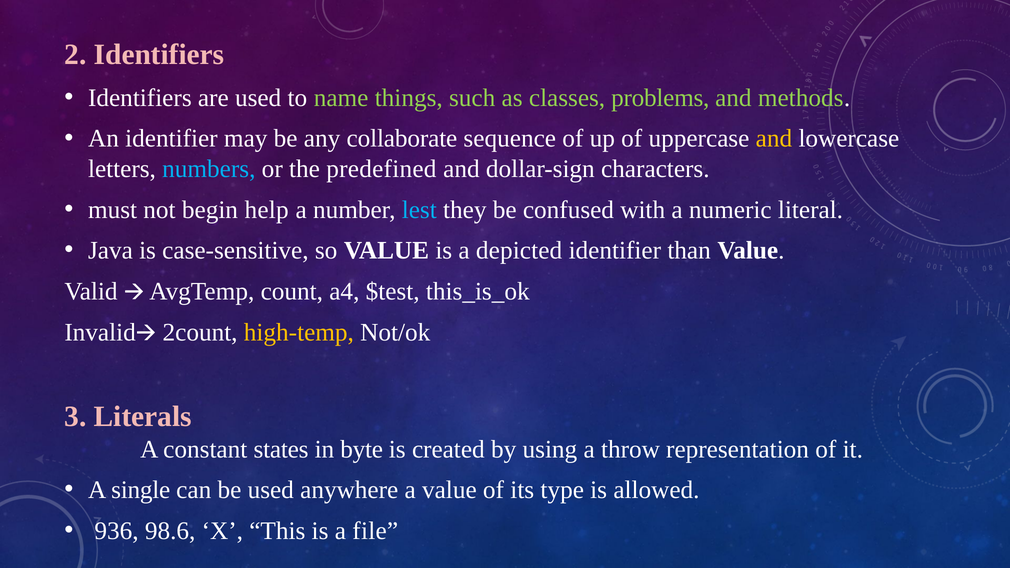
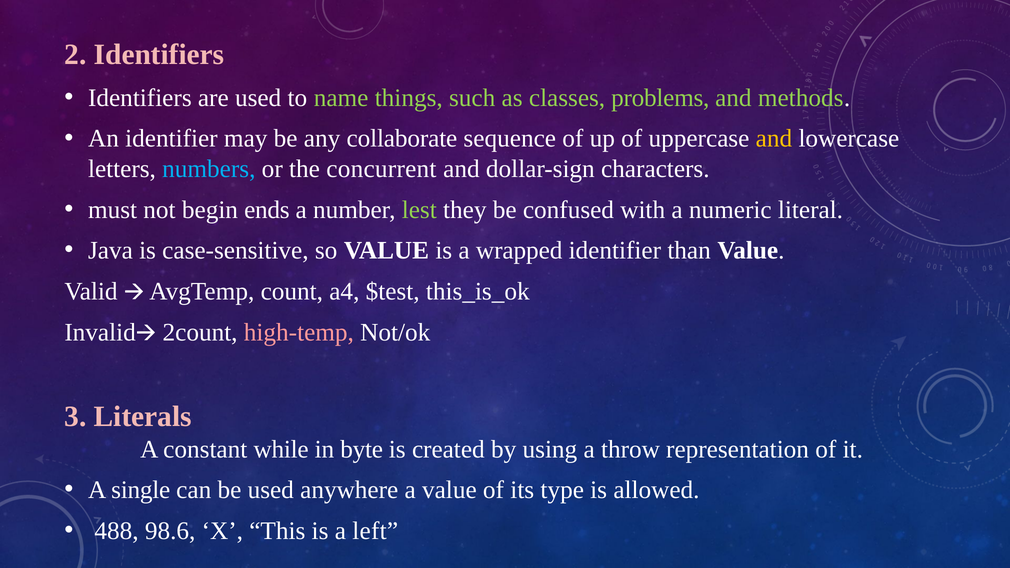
predefined: predefined -> concurrent (381, 169)
help: help -> ends (267, 210)
lest colour: light blue -> light green (419, 210)
depicted: depicted -> wrapped (519, 251)
high-temp colour: yellow -> pink (299, 332)
states: states -> while (281, 449)
936: 936 -> 488 (116, 531)
file: file -> left (375, 531)
